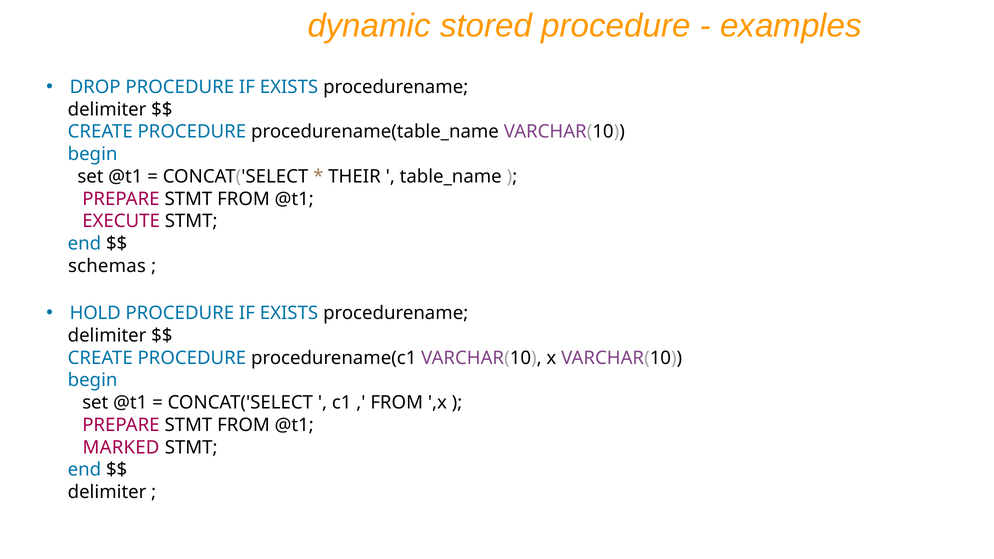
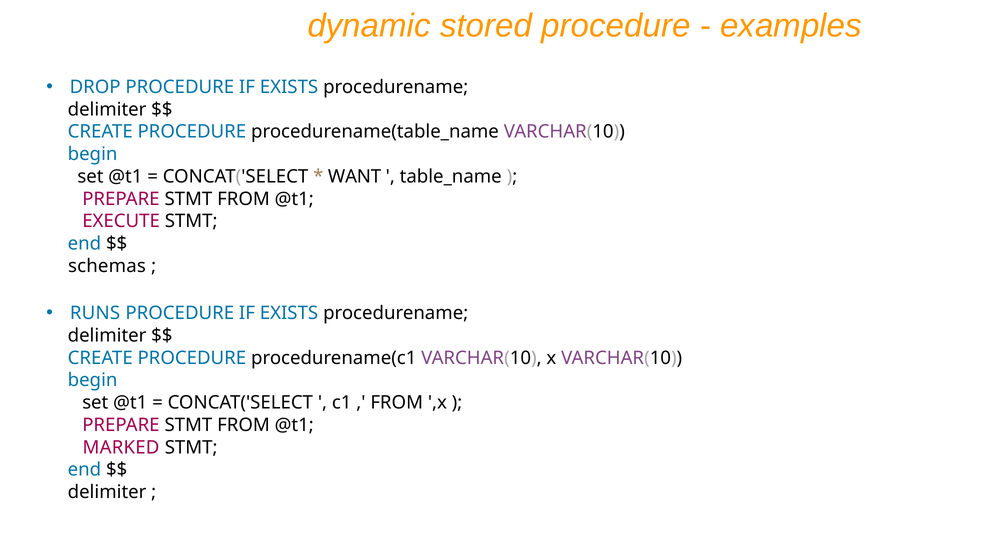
THEIR: THEIR -> WANT (355, 177)
HOLD: HOLD -> RUNS (95, 313)
